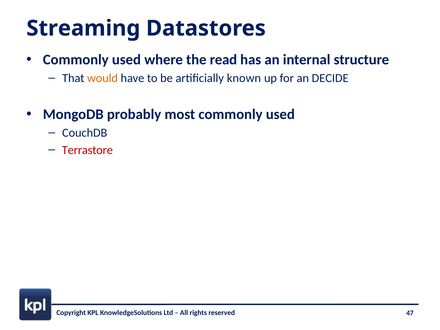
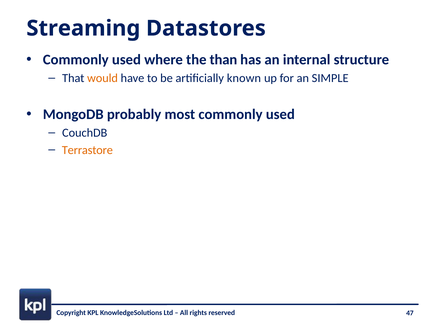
read: read -> than (223, 60)
DECIDE: DECIDE -> SIMPLE (330, 78)
Terrastore colour: red -> orange (87, 150)
